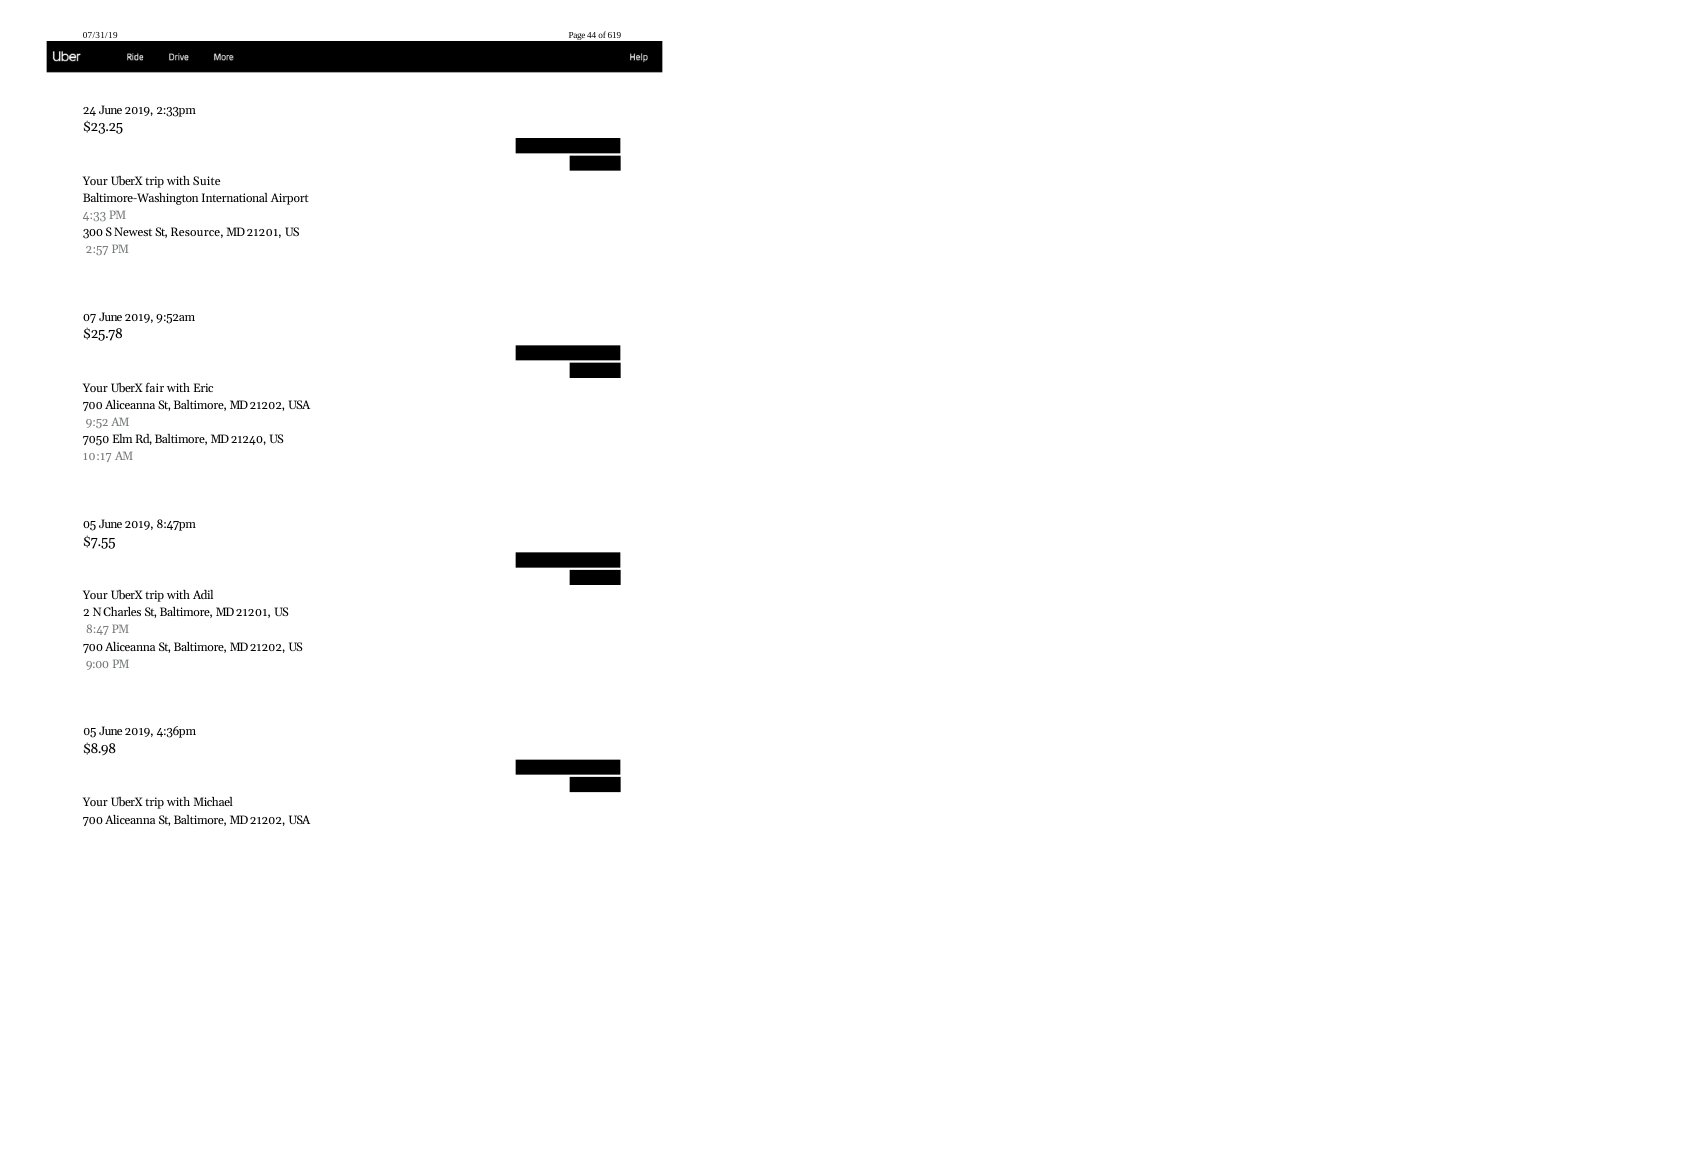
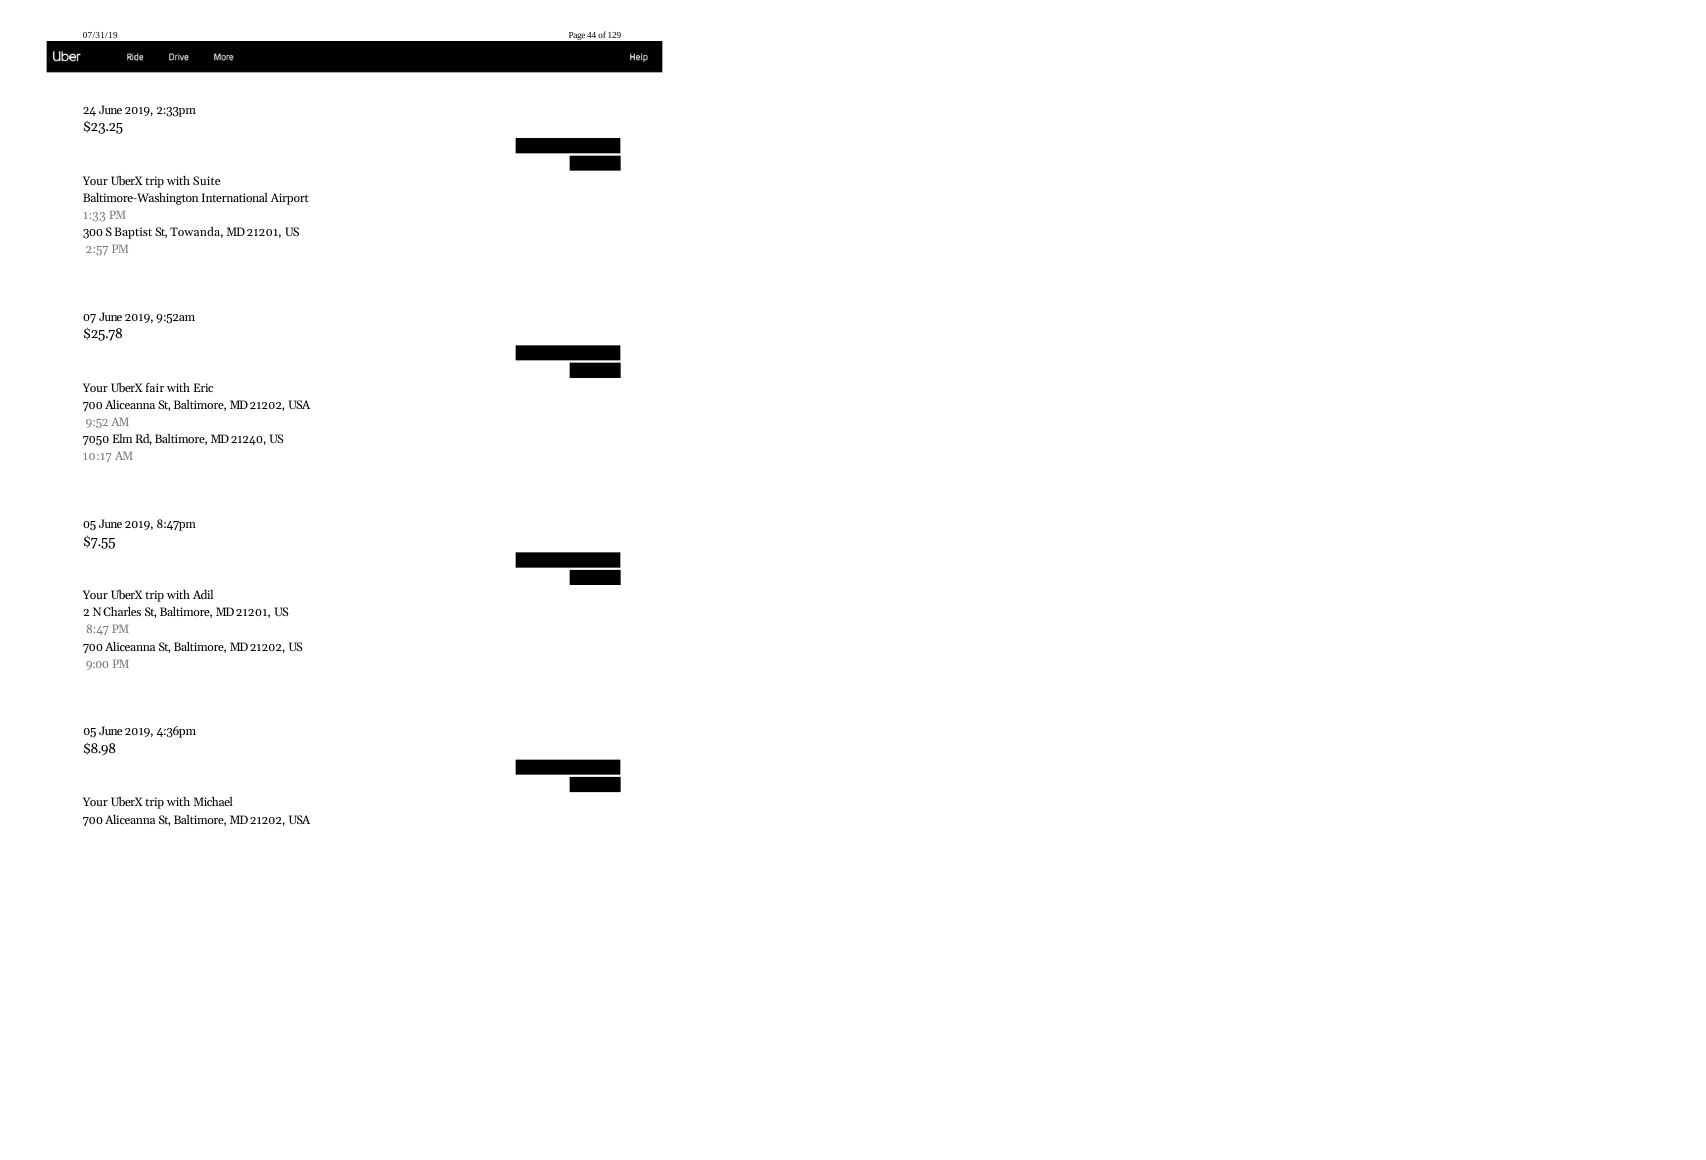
619: 619 -> 129 (614, 36)
4:33: 4:33 -> 1:33 (94, 216)
Newest: Newest -> Baptist (133, 233)
Resource: Resource -> Towanda (197, 233)
